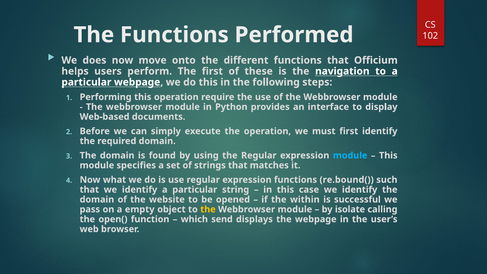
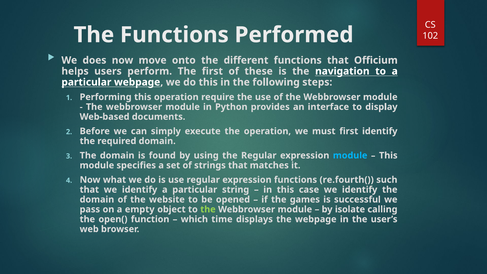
re.bound(: re.bound( -> re.fourth( (347, 180)
within: within -> games (305, 199)
the colour: yellow -> light green (208, 209)
send: send -> time (222, 219)
